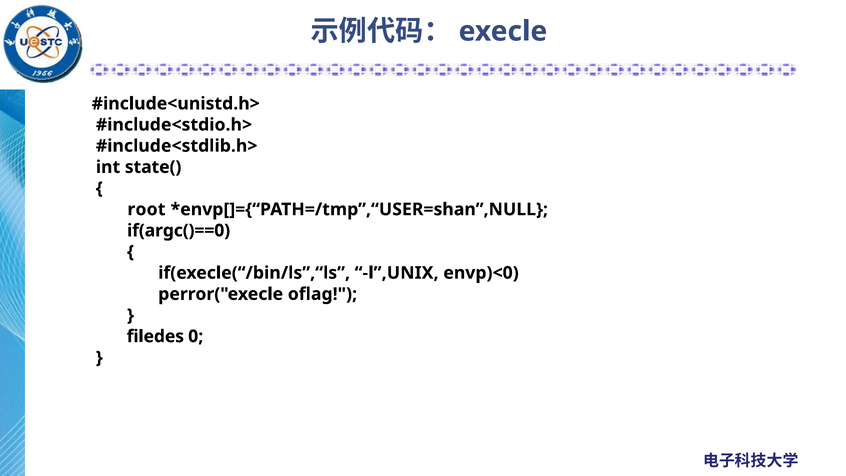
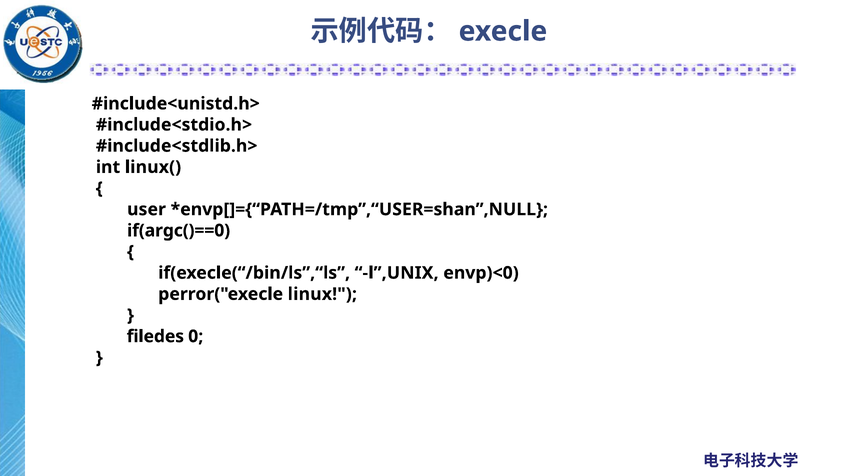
state(: state( -> linux( (153, 167)
root: root -> user (146, 209)
oflag: oflag -> linux (322, 294)
